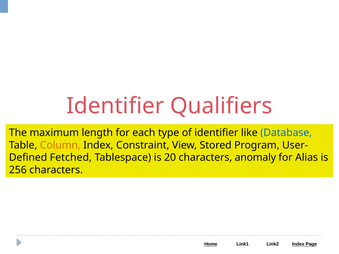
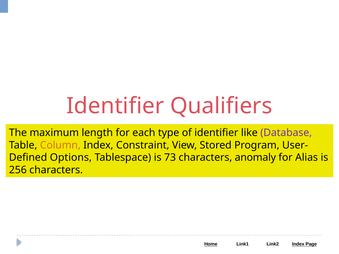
Database colour: blue -> purple (286, 133)
Fetched: Fetched -> Options (71, 158)
20: 20 -> 73 (170, 158)
